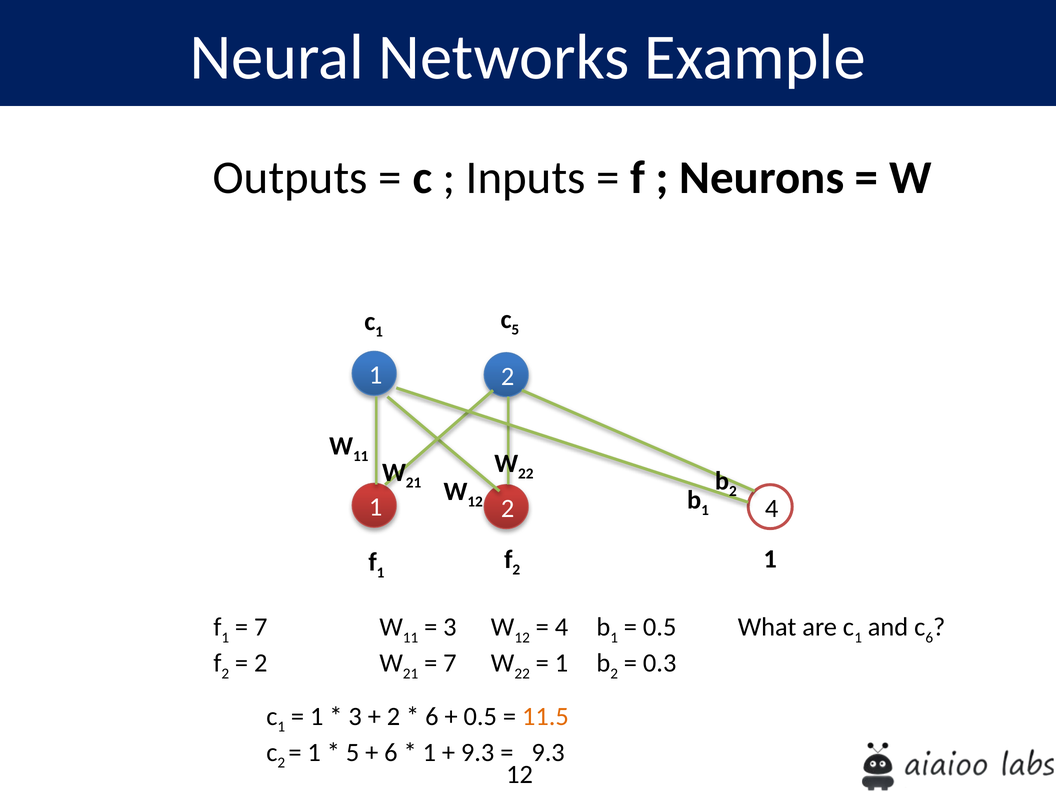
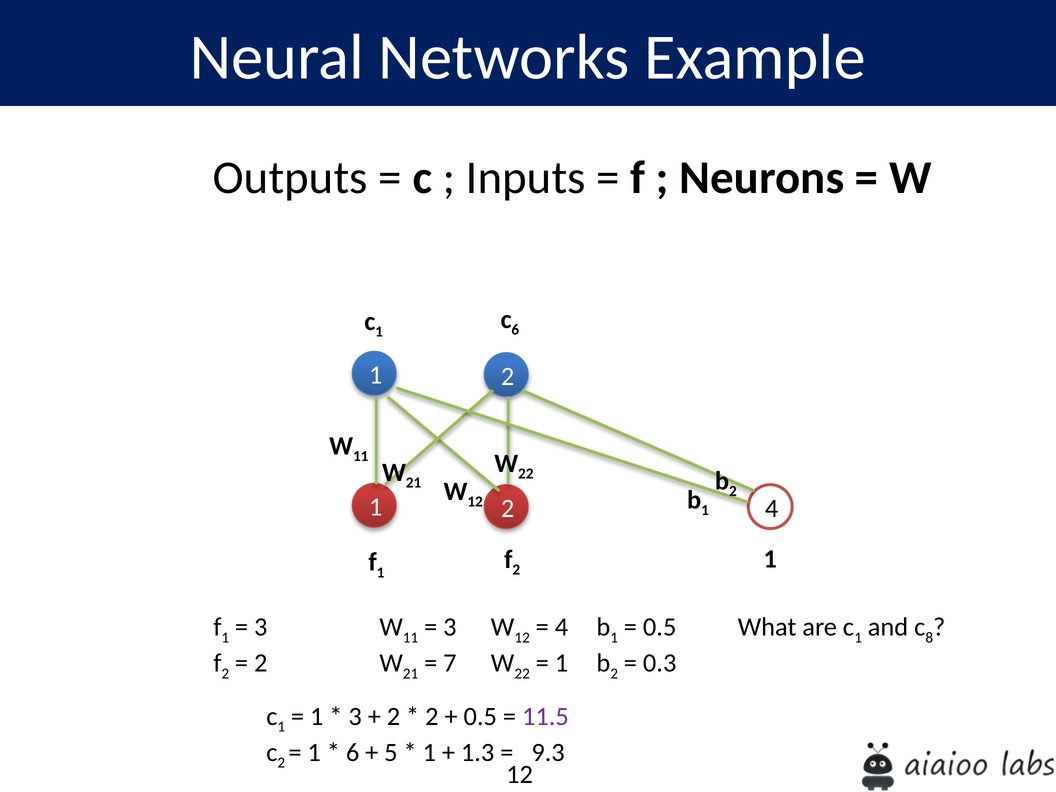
c 5: 5 -> 6 (515, 330)
7: 7 -> 3 (261, 627)
c 6: 6 -> 8 (929, 637)
6: 6 -> 2 (432, 716)
11.5 colour: orange -> purple (545, 716)
5: 5 -> 6 (353, 752)
6: 6 -> 5 (391, 752)
9.3: 9.3 -> 1.3 (478, 752)
